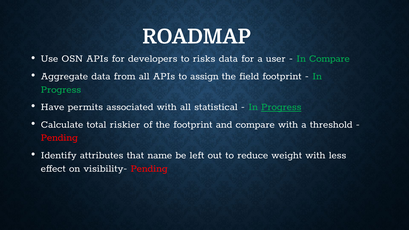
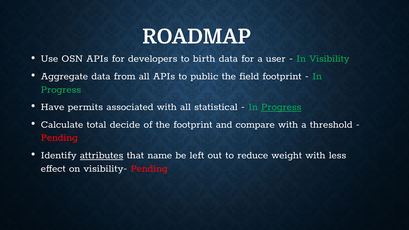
risks: risks -> birth (204, 58)
In Compare: Compare -> Visibility (329, 58)
assign: assign -> public (204, 76)
riskier: riskier -> decide (125, 124)
attributes underline: none -> present (102, 155)
